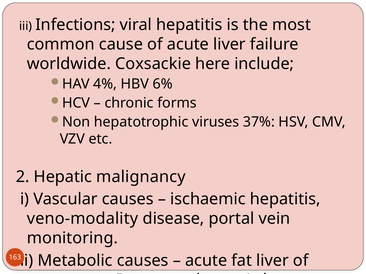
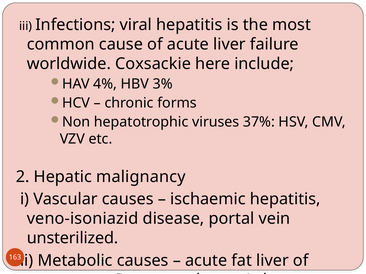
6%: 6% -> 3% (163, 84)
veno-modality: veno-modality -> veno-isoniazid (83, 219)
monitoring: monitoring -> unsterilized (73, 239)
